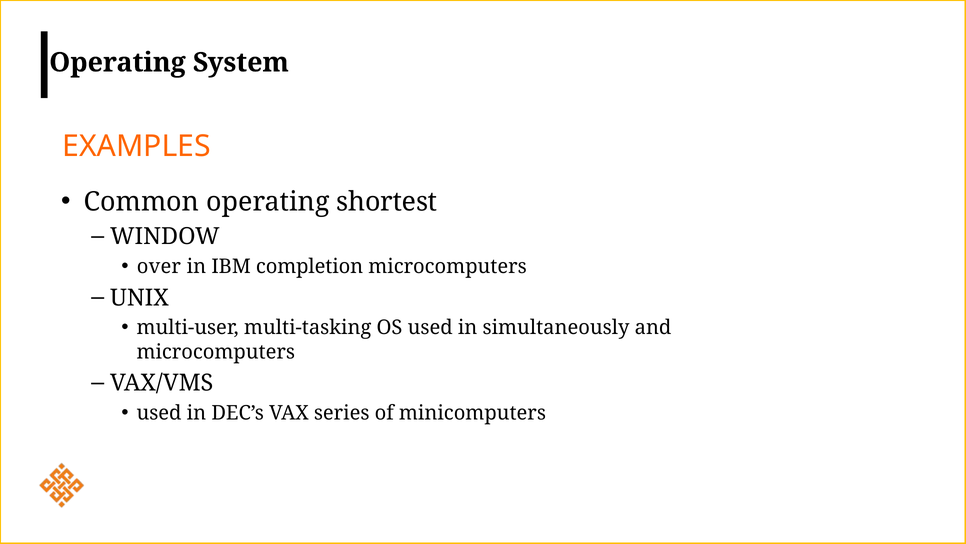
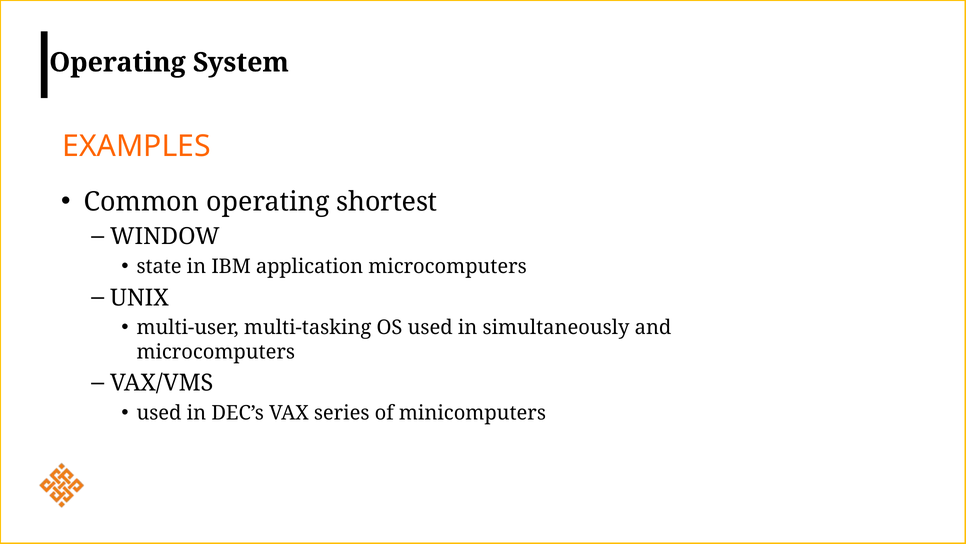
over: over -> state (159, 266)
completion: completion -> application (310, 266)
